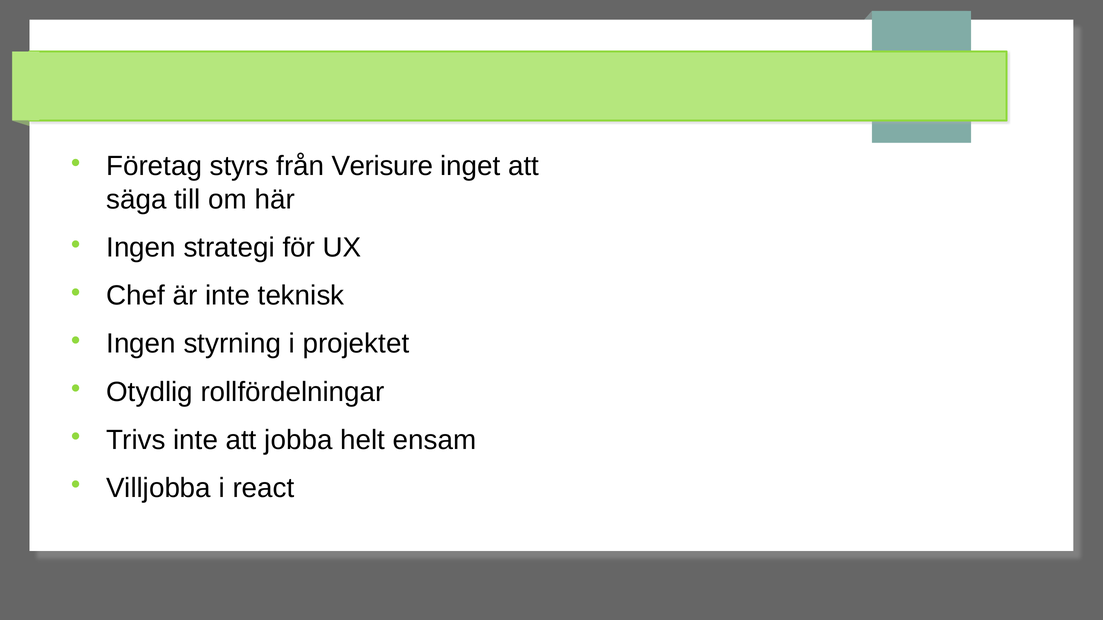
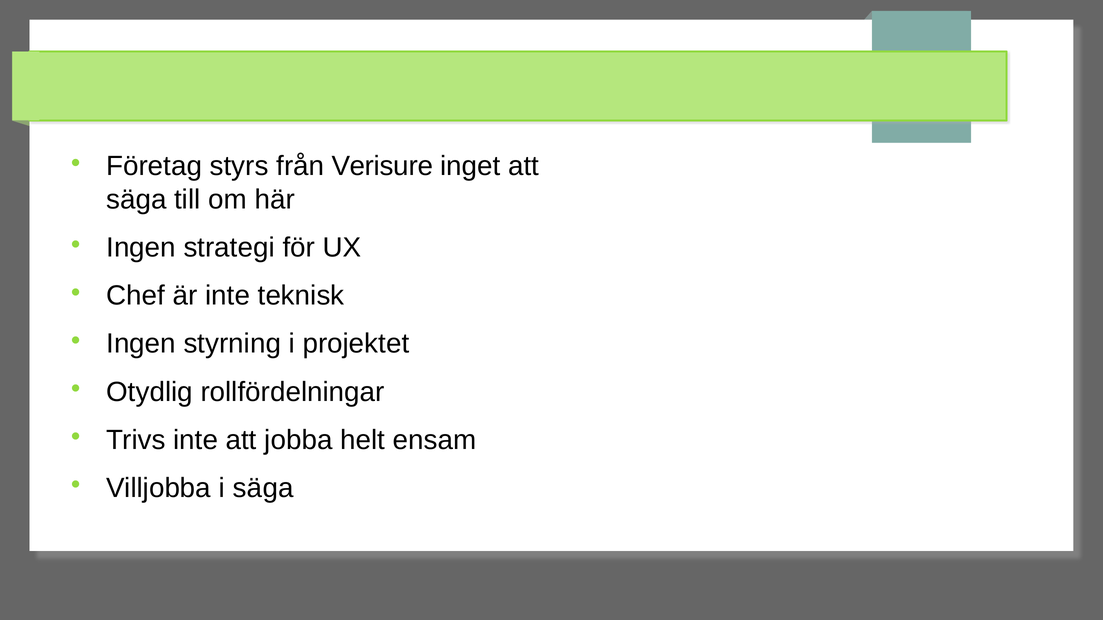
i react: react -> säga (263, 488)
